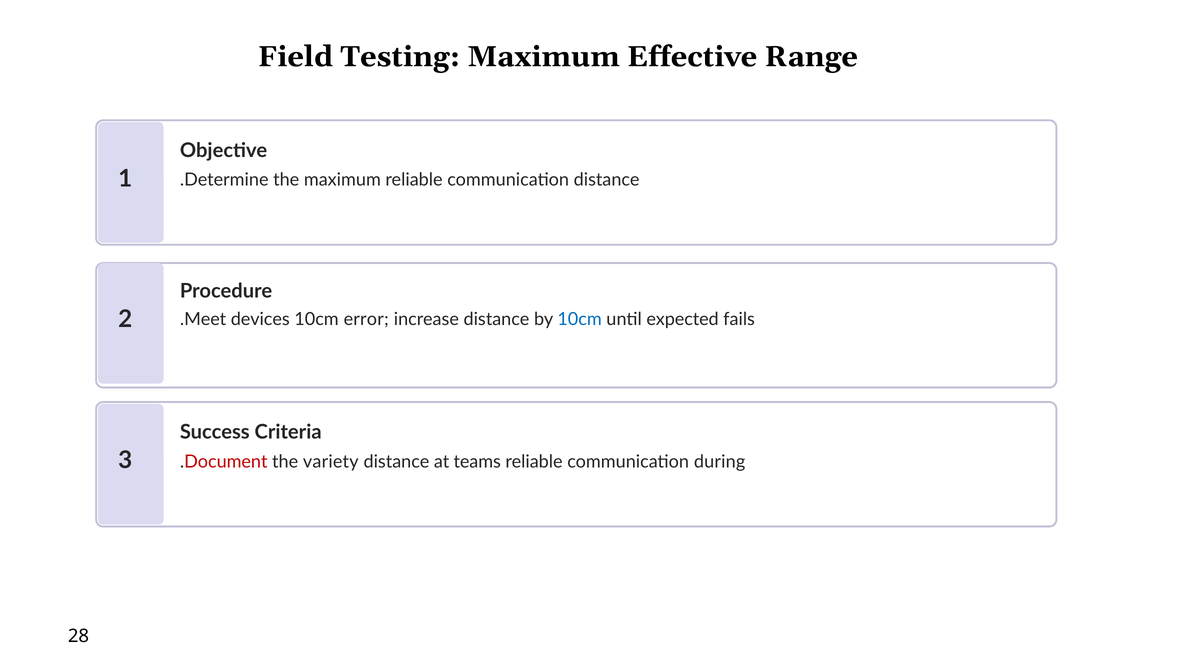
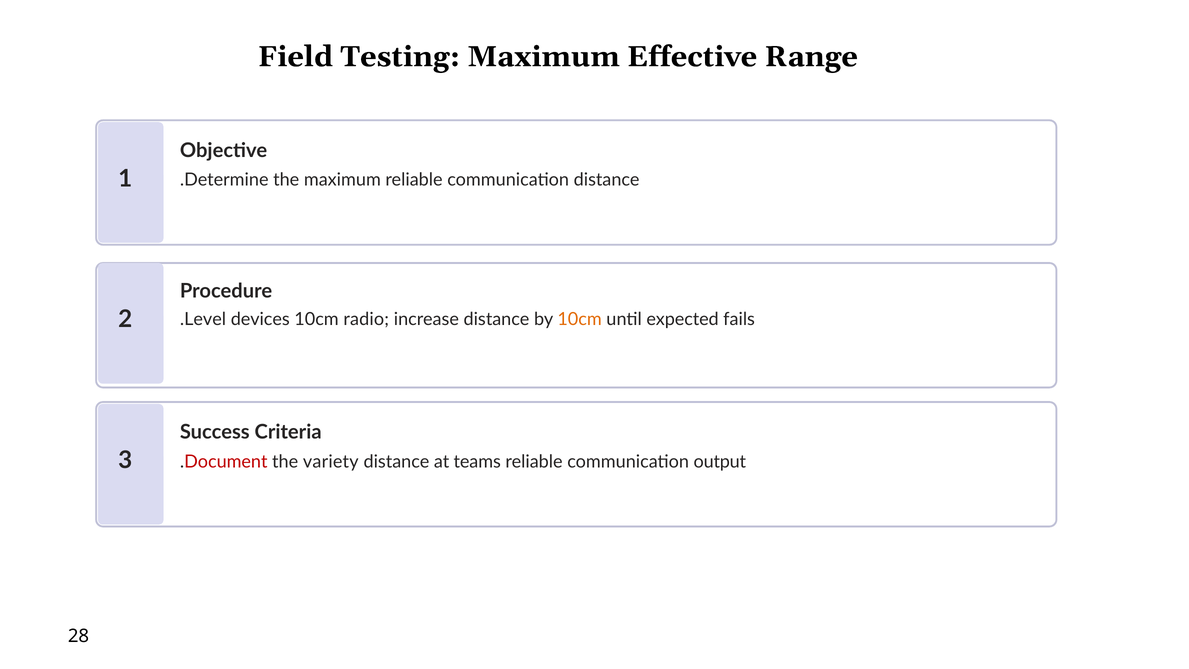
Meet: Meet -> Level (205, 319)
error: error -> radio (366, 319)
10cm colour: blue -> orange (580, 319)
during: during -> output (720, 461)
